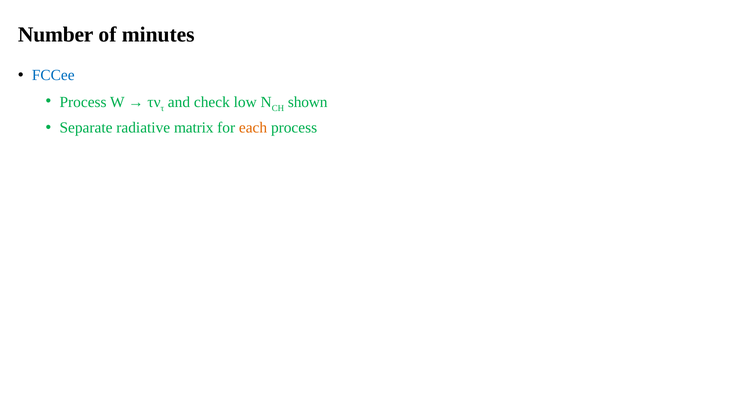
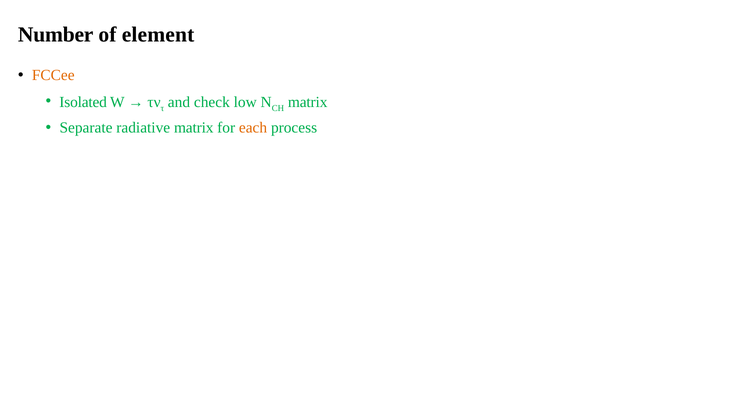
minutes: minutes -> element (158, 34)
FCCee colour: blue -> orange (53, 75)
Process: Process -> Isolated (83, 102)
shown: shown -> matrix (308, 102)
